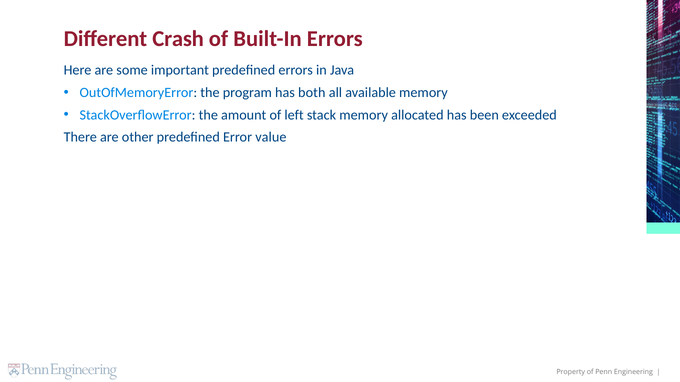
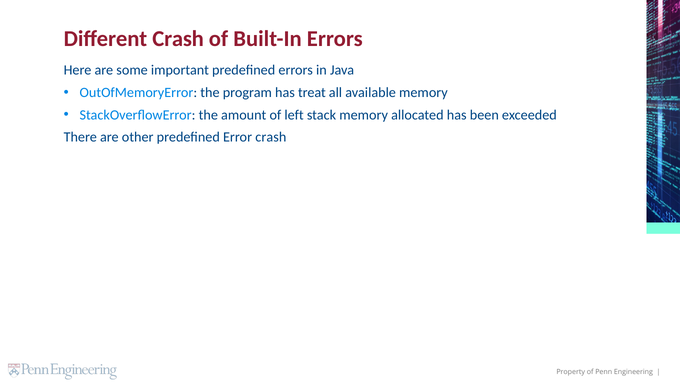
both: both -> treat (312, 93)
Error value: value -> crash (271, 137)
